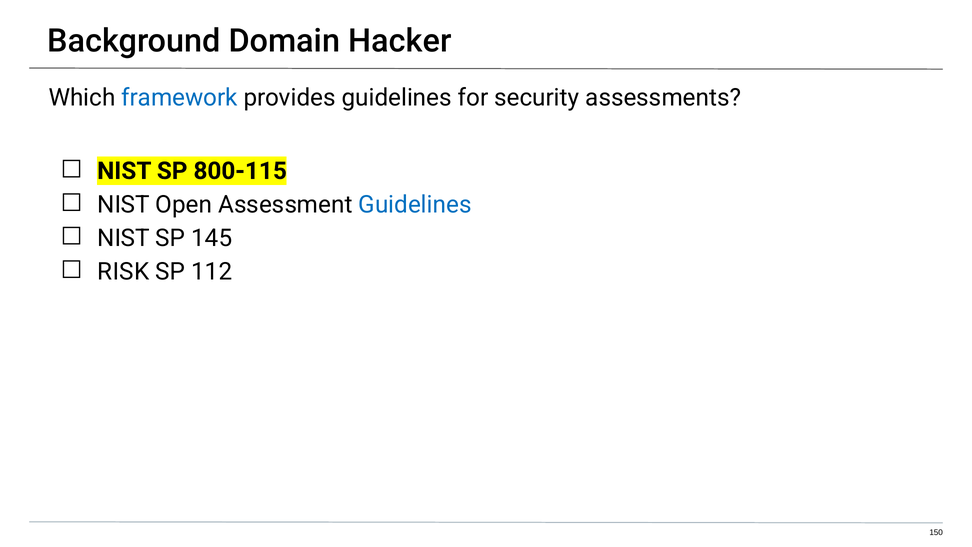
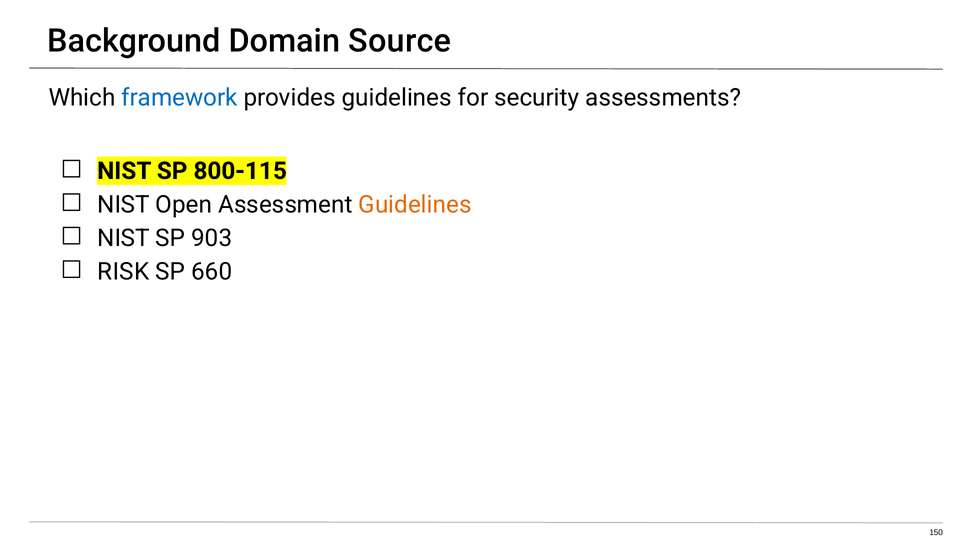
Hacker: Hacker -> Source (400, 41)
Guidelines colour: blue -> orange (415, 204)
145: 145 -> 903 (212, 238)
112: 112 -> 660 (212, 271)
